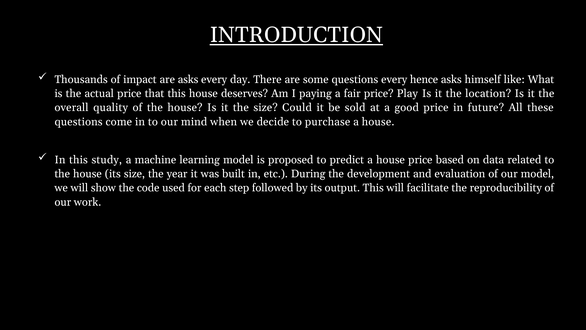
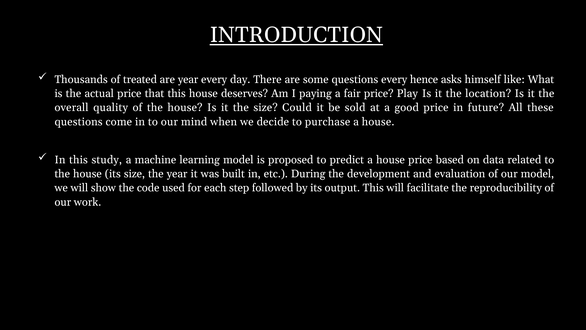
impact: impact -> treated (140, 79)
are asks: asks -> year (188, 79)
